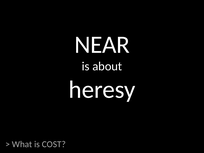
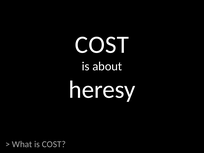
NEAR: NEAR -> COST (102, 45)
